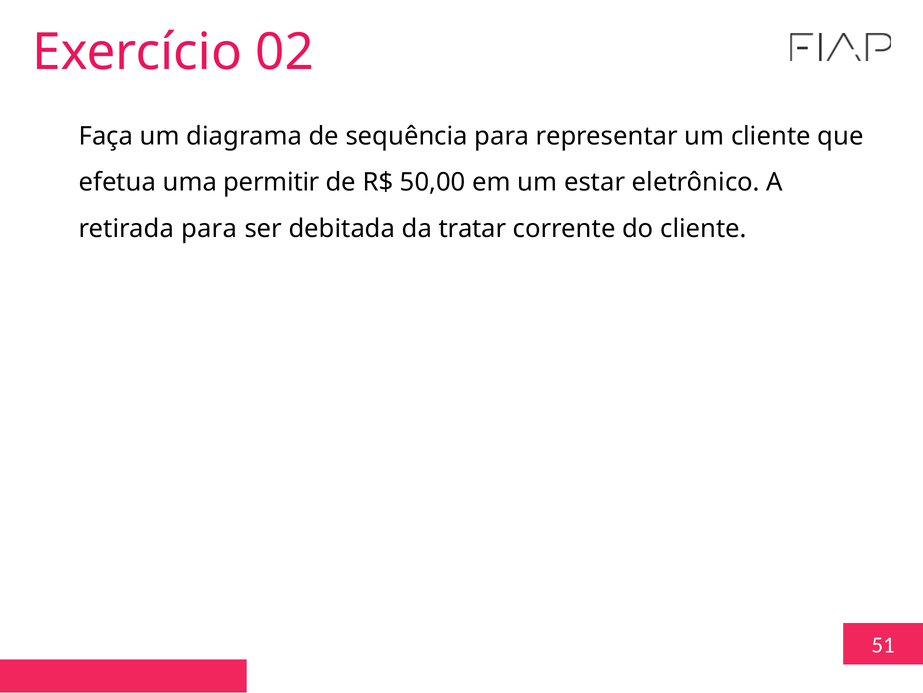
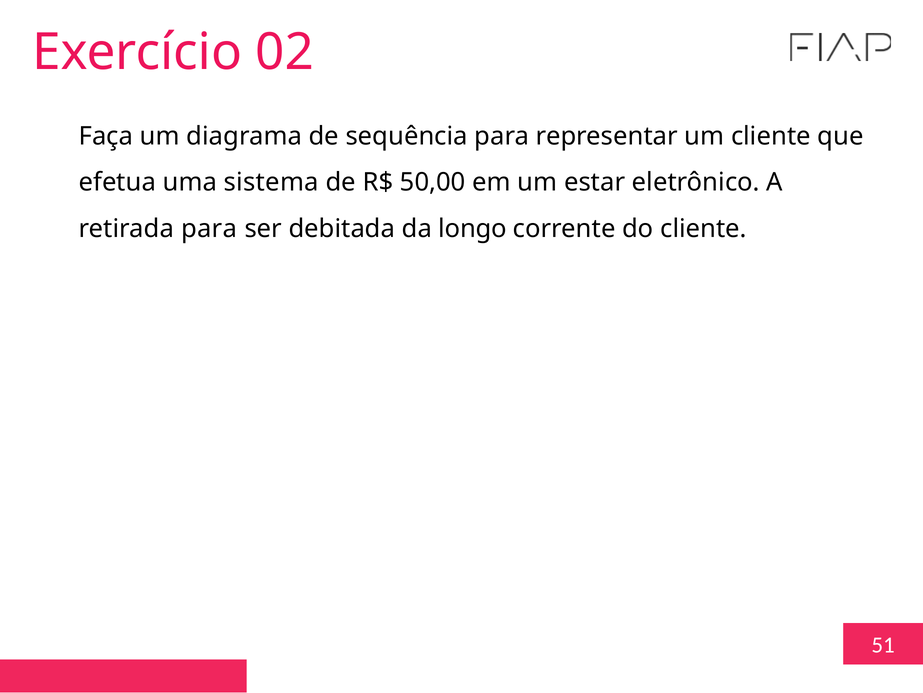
permitir: permitir -> sistema (271, 182)
tratar: tratar -> longo (473, 228)
